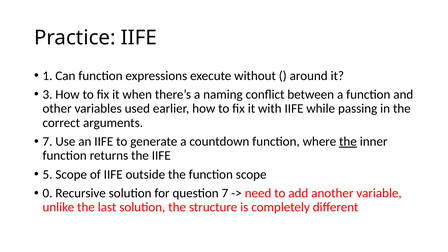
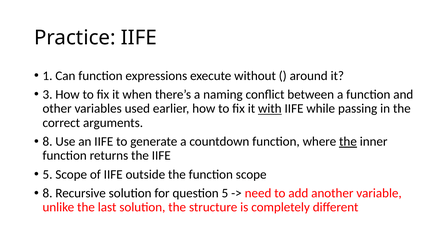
with underline: none -> present (270, 109)
7: 7 -> 8 (48, 142)
0: 0 -> 8 (48, 193)
question 7: 7 -> 5 (225, 193)
